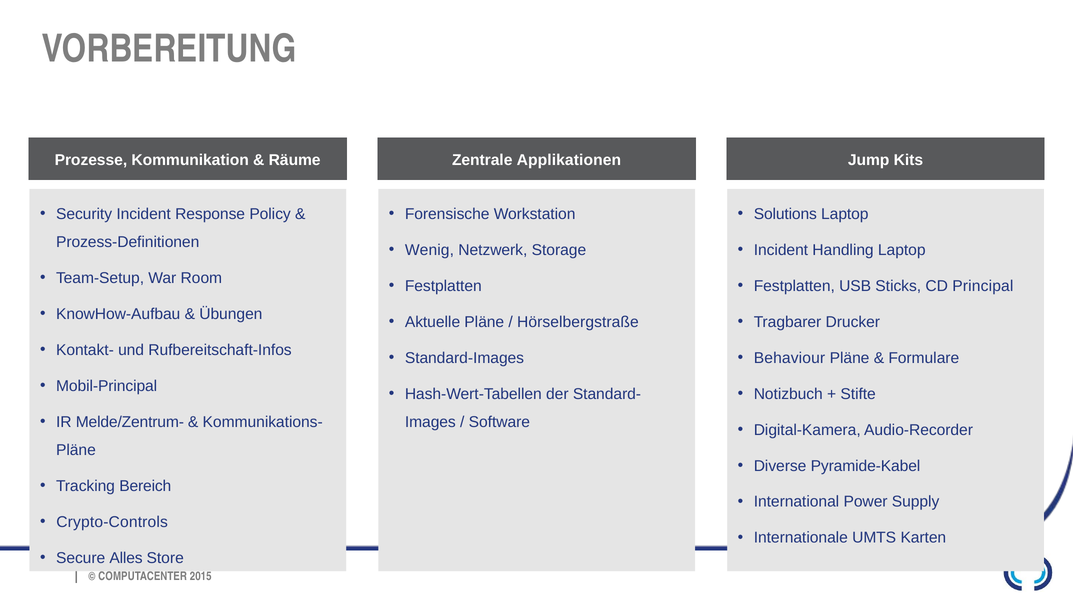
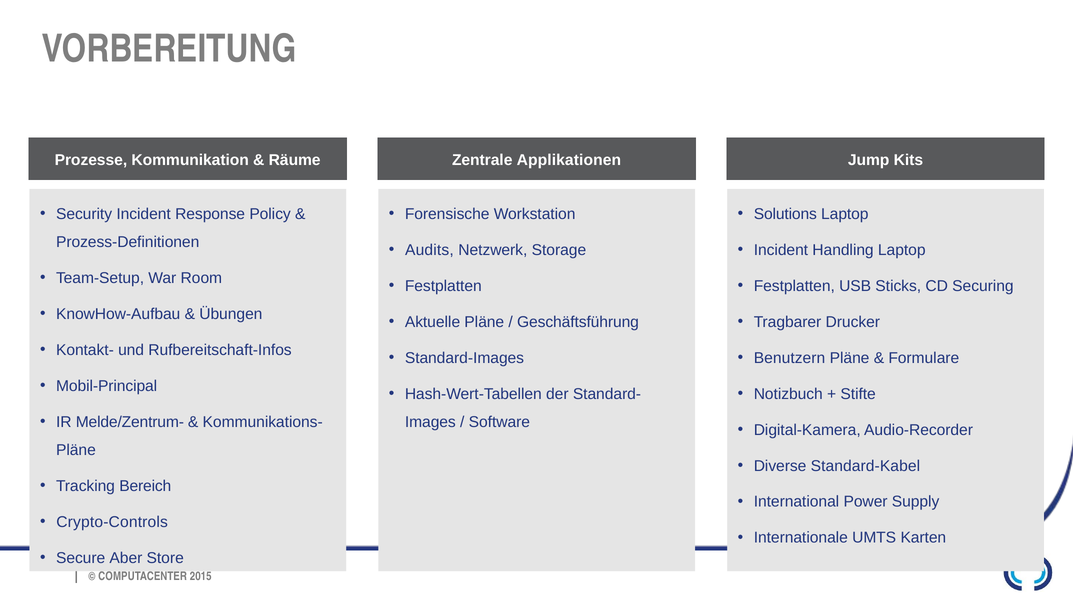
Wenig: Wenig -> Audits (429, 250)
Principal: Principal -> Securing (983, 286)
Hörselbergstraße: Hörselbergstraße -> Geschäftsführung (578, 322)
Behaviour: Behaviour -> Benutzern (790, 358)
Pyramide-Kabel: Pyramide-Kabel -> Standard-Kabel (865, 466)
Alles: Alles -> Aber (126, 558)
